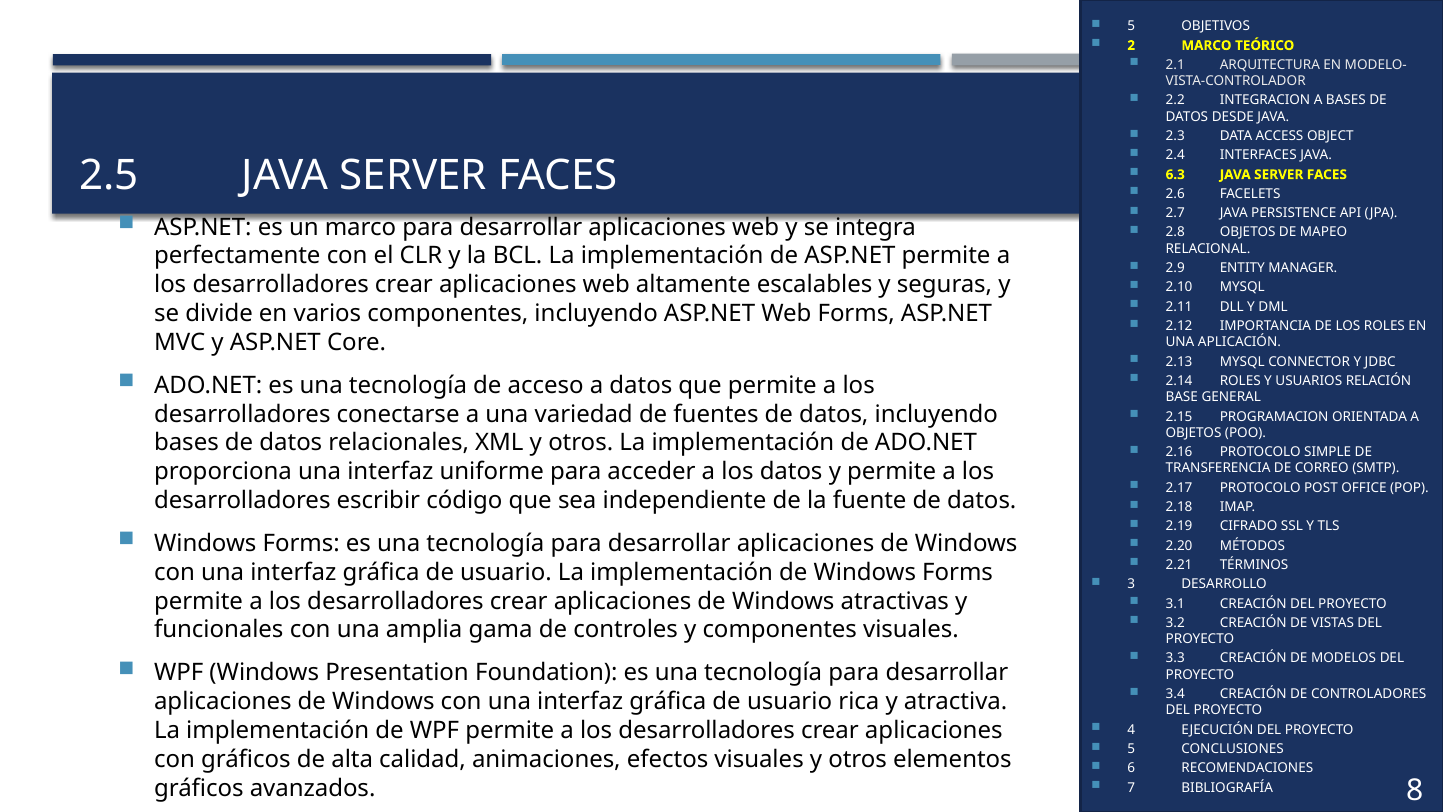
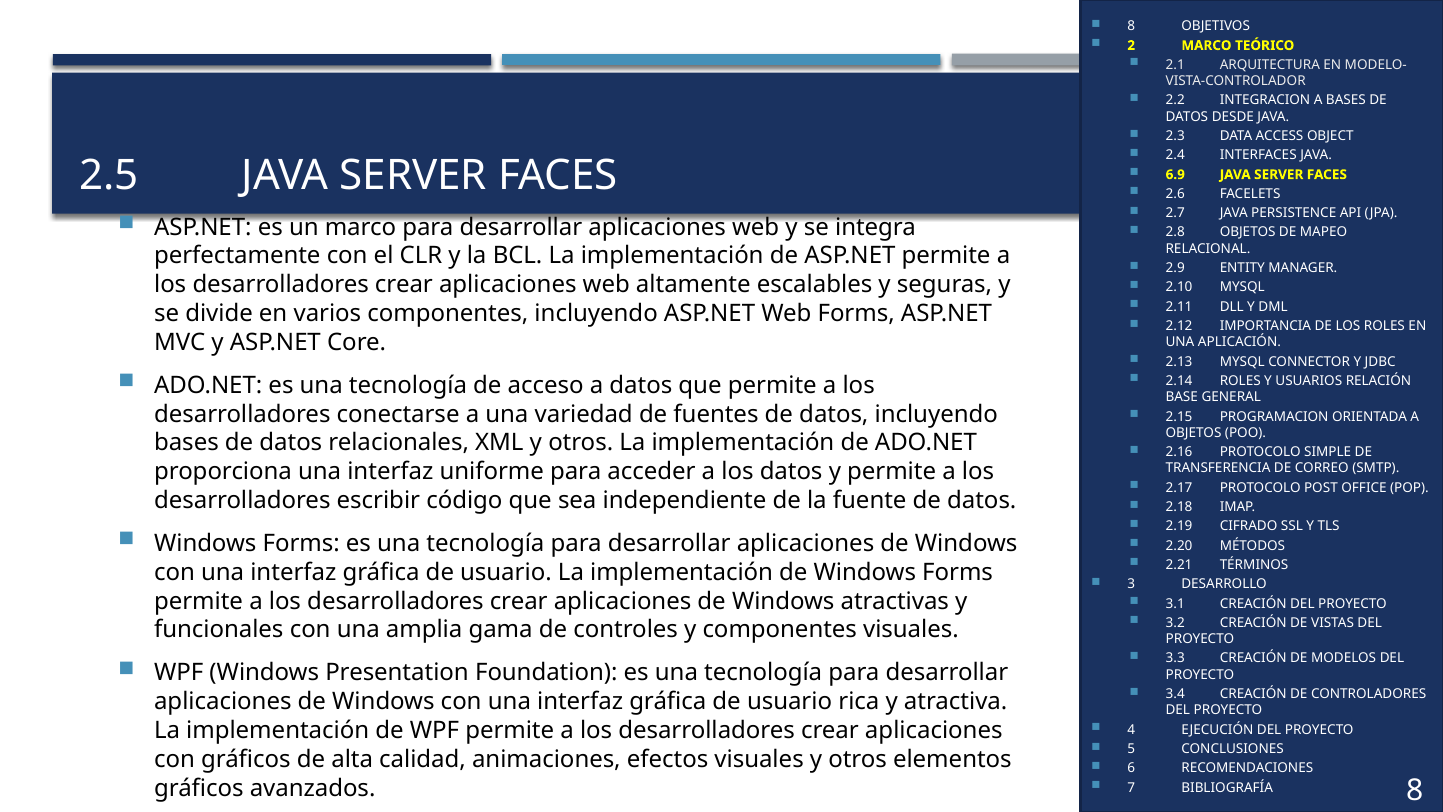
5: 5 -> 8 (1131, 26)
6.3: 6.3 -> 6.9 (1175, 175)
